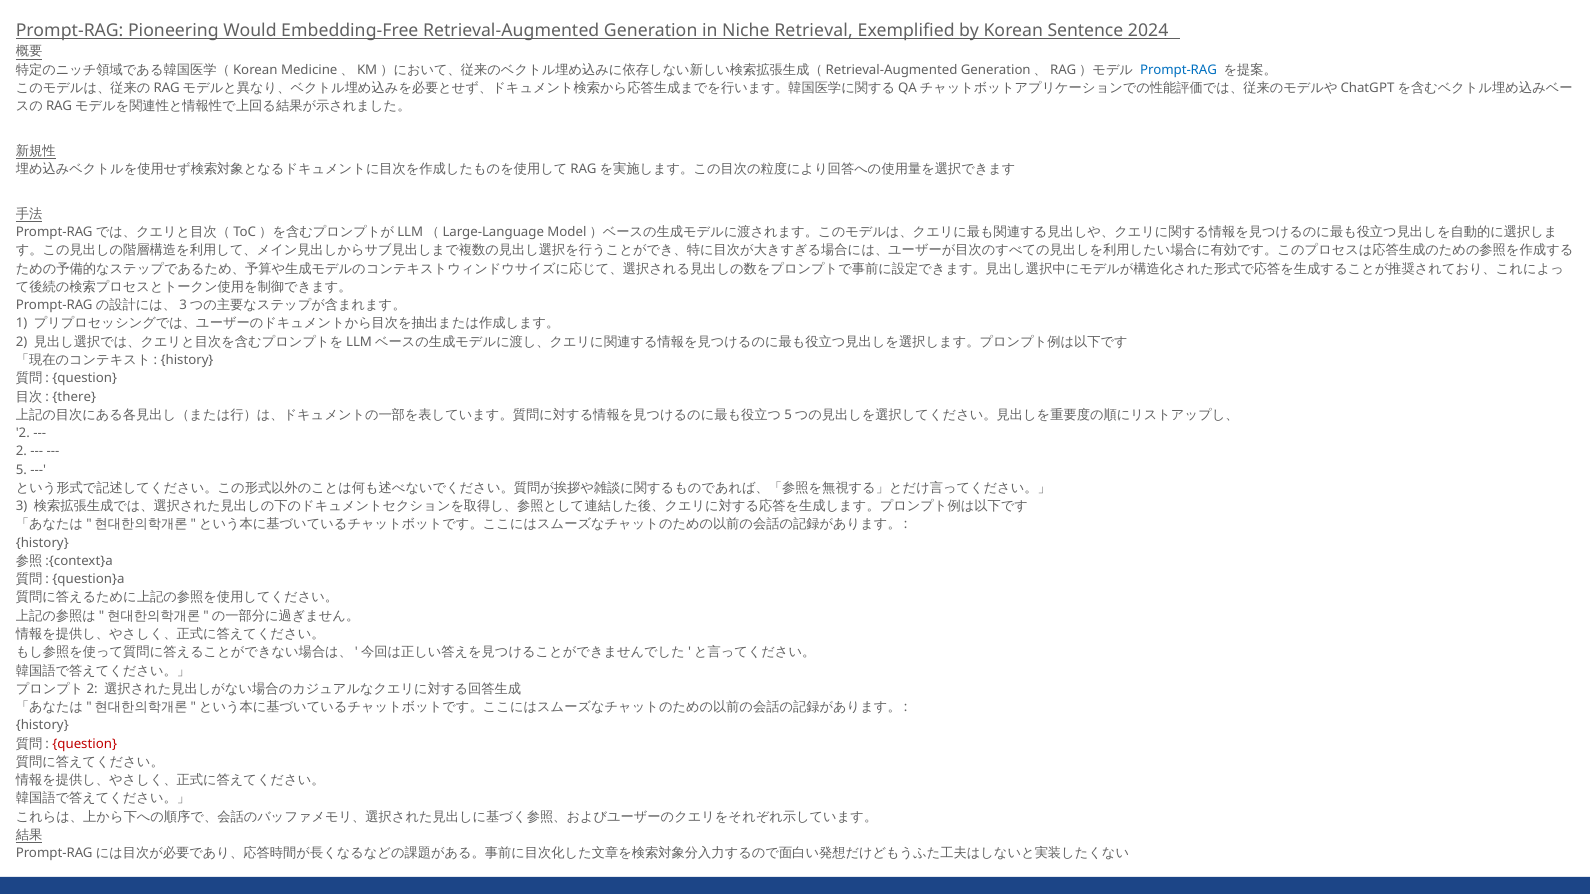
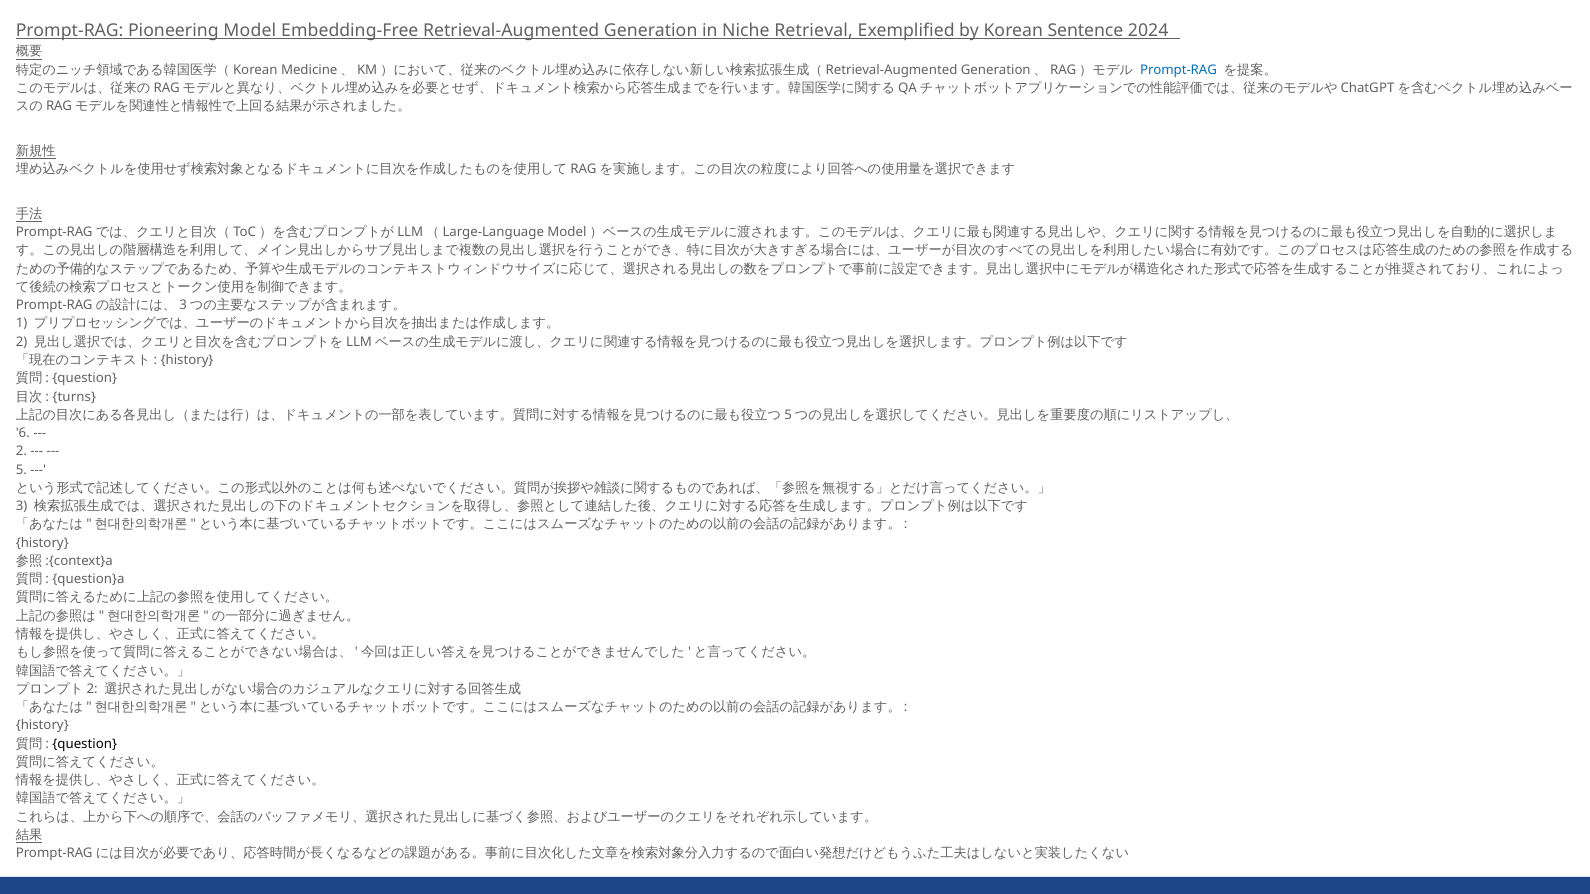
Would: Would -> Model (250, 31)
there: there -> turns (74, 397)
2: 2 -> 6 (23, 433)
question colour: red -> black (85, 744)
